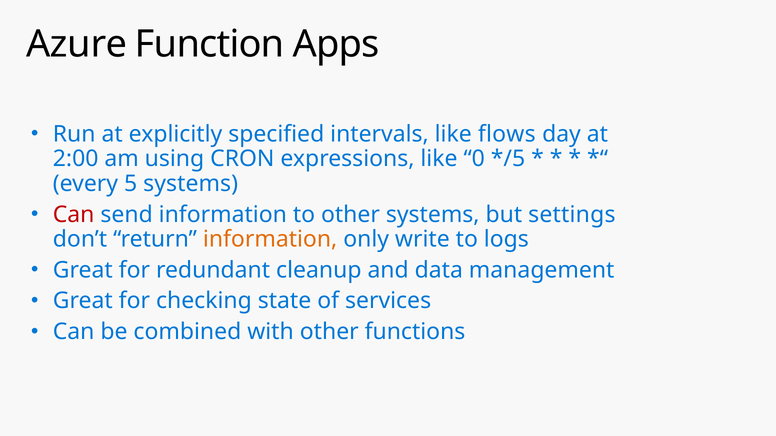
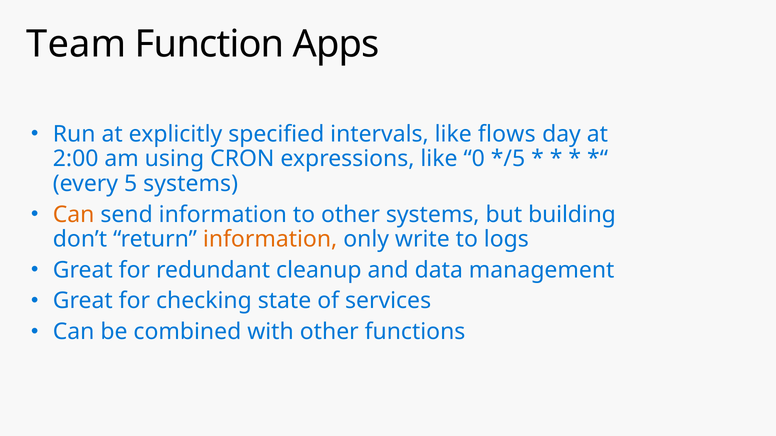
Azure: Azure -> Team (76, 44)
Can colour: red -> orange (74, 215)
settings: settings -> building (572, 215)
